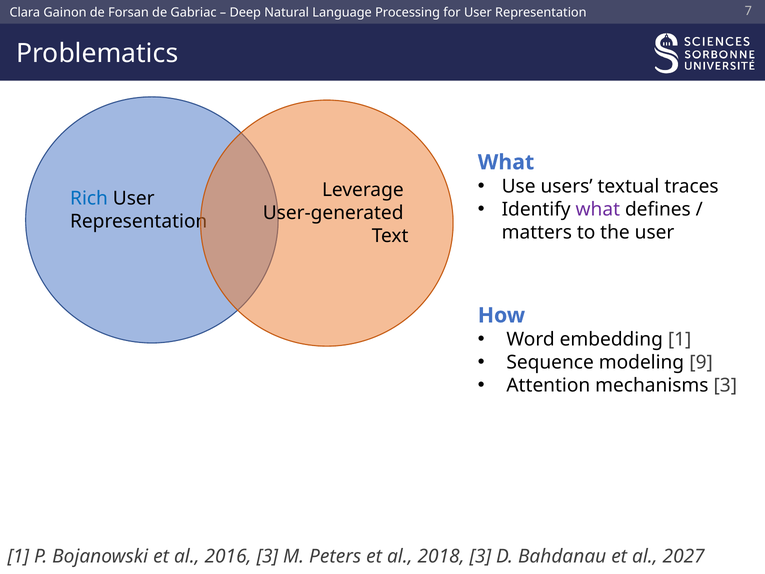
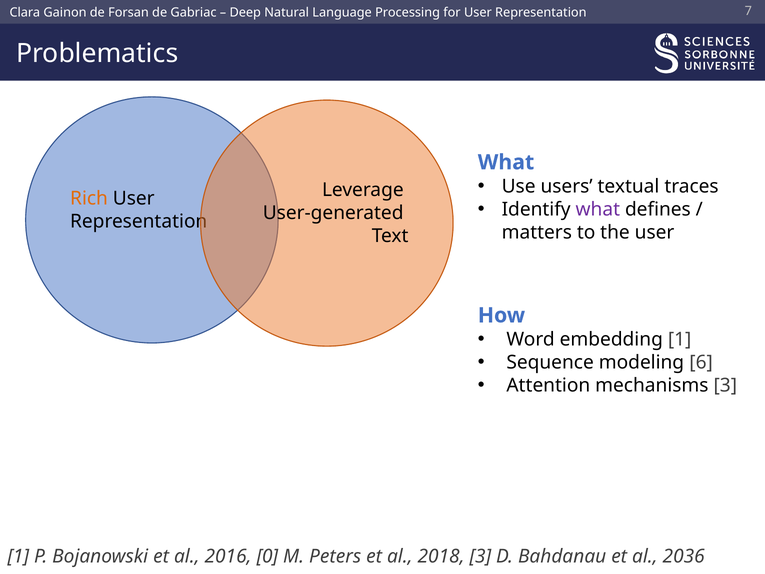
Rich colour: blue -> orange (89, 198)
9: 9 -> 6 (701, 362)
2016 3: 3 -> 0 (267, 556)
2027: 2027 -> 2036 (684, 556)
